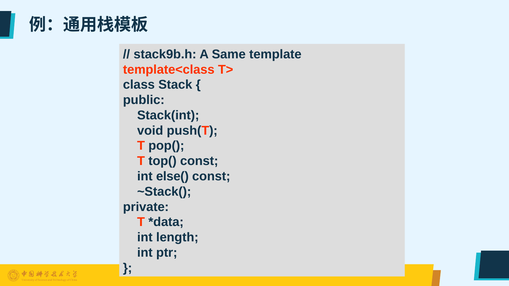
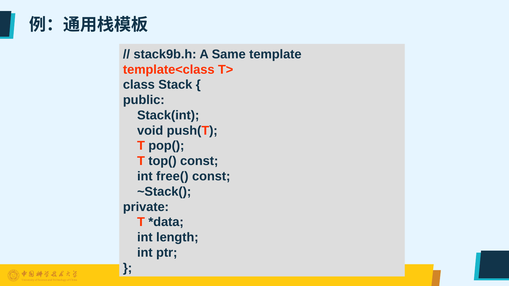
else(: else( -> free( (172, 176)
